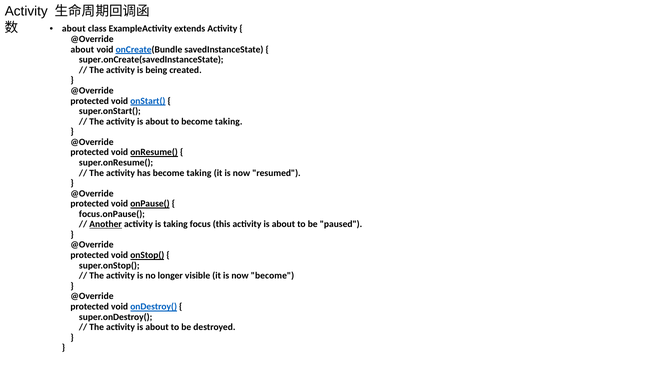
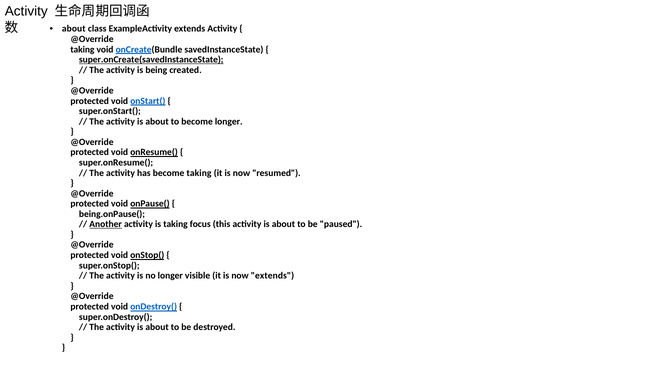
about: about -> taking (82, 50)
super.onCreate(savedInstanceState underline: none -> present (151, 60)
to become taking: taking -> longer (229, 122)
focus.onPause(: focus.onPause( -> being.onPause( (112, 214)
now become: become -> extends (273, 276)
